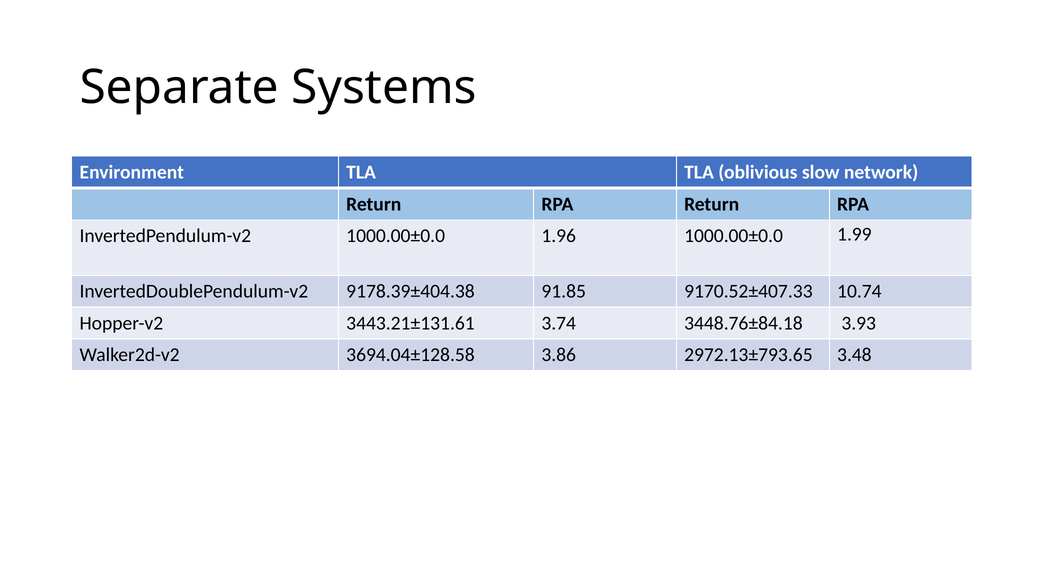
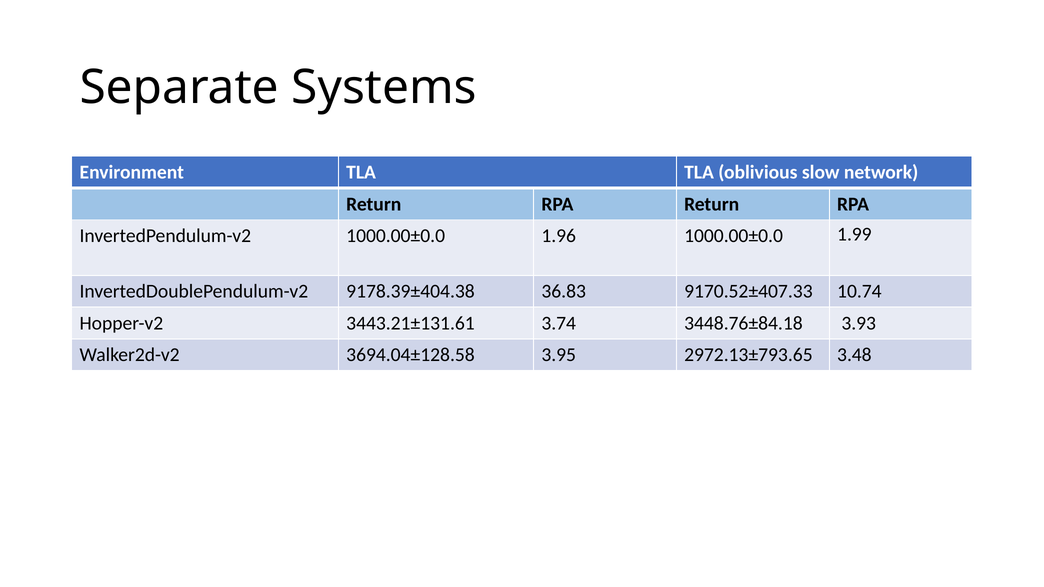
91.85: 91.85 -> 36.83 (564, 292)
3.86: 3.86 -> 3.95 (559, 355)
